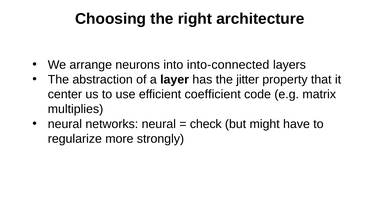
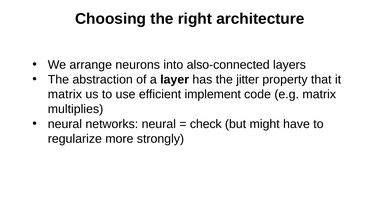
into-connected: into-connected -> also-connected (228, 65)
center: center -> matrix (65, 94)
coefficient: coefficient -> implement (213, 94)
